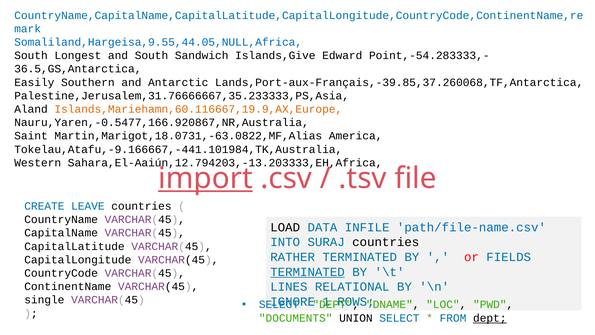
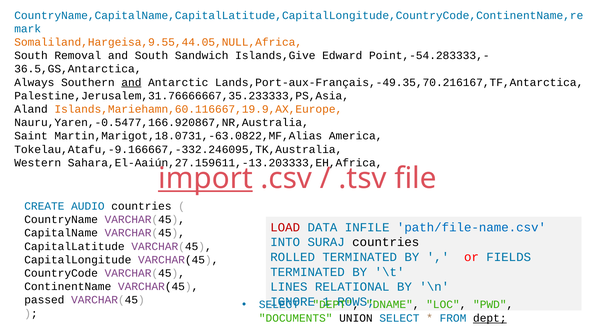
Somaliland,Hargeisa,9.55,44.05,NULL,Africa colour: blue -> orange (158, 42)
Longest: Longest -> Removal (78, 56)
Easily: Easily -> Always (34, 82)
and underline: none -> present (131, 82)
Lands,Port-aux-Français,-39.85,37.260068,TF,Antarctica: Lands,Port-aux-Français,-39.85,37.260068,TF,Antarctica -> Lands,Port-aux-Français,-49.35,70.216167,TF,Antarctica (399, 82)
Tokelau,Atafu,-9.166667,-441.101984,TK,Australia: Tokelau,Atafu,-9.166667,-441.101984,TK,Australia -> Tokelau,Atafu,-9.166667,-332.246095,TK,Australia (178, 149)
Sahara,El-Aaiún,12.794203,-13.203333,EH,Africa: Sahara,El-Aaiún,12.794203,-13.203333,EH,Africa -> Sahara,El-Aaiún,27.159611,-13.203333,EH,Africa (225, 163)
LEAVE: LEAVE -> AUDIO (88, 206)
LOAD colour: black -> red (285, 227)
RATHER: RATHER -> ROLLED (293, 257)
TERMINATED underline: present -> none (308, 272)
single: single -> passed (44, 300)
